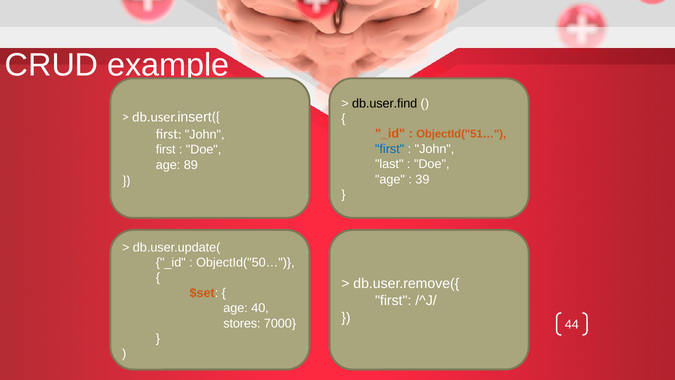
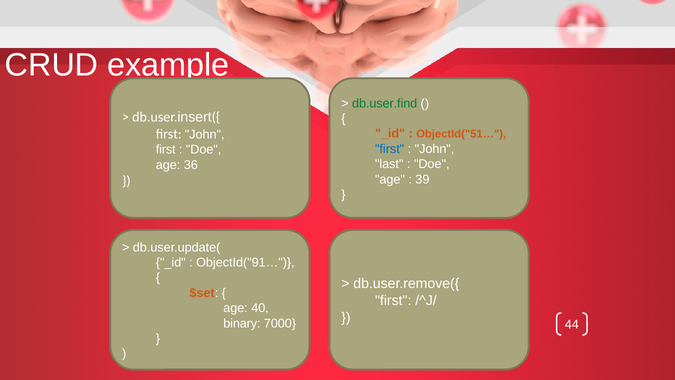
db.user.find colour: black -> green (385, 103)
89: 89 -> 36 (191, 165)
ObjectId("50…: ObjectId("50… -> ObjectId("91… (245, 262)
stores: stores -> binary (242, 323)
